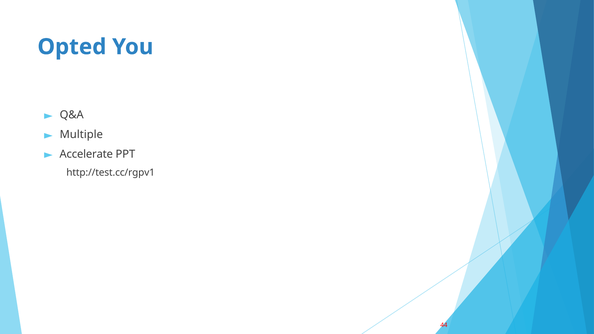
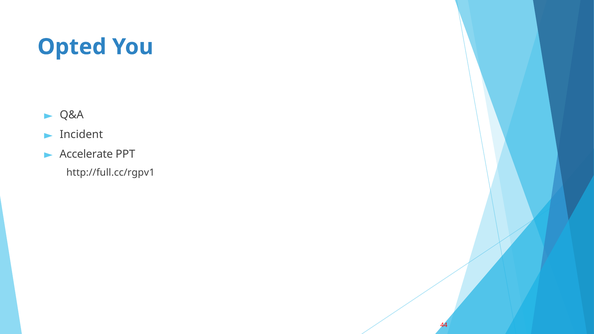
Multiple: Multiple -> Incident (81, 135)
http://test.cc/rgpv1: http://test.cc/rgpv1 -> http://full.cc/rgpv1 (111, 173)
